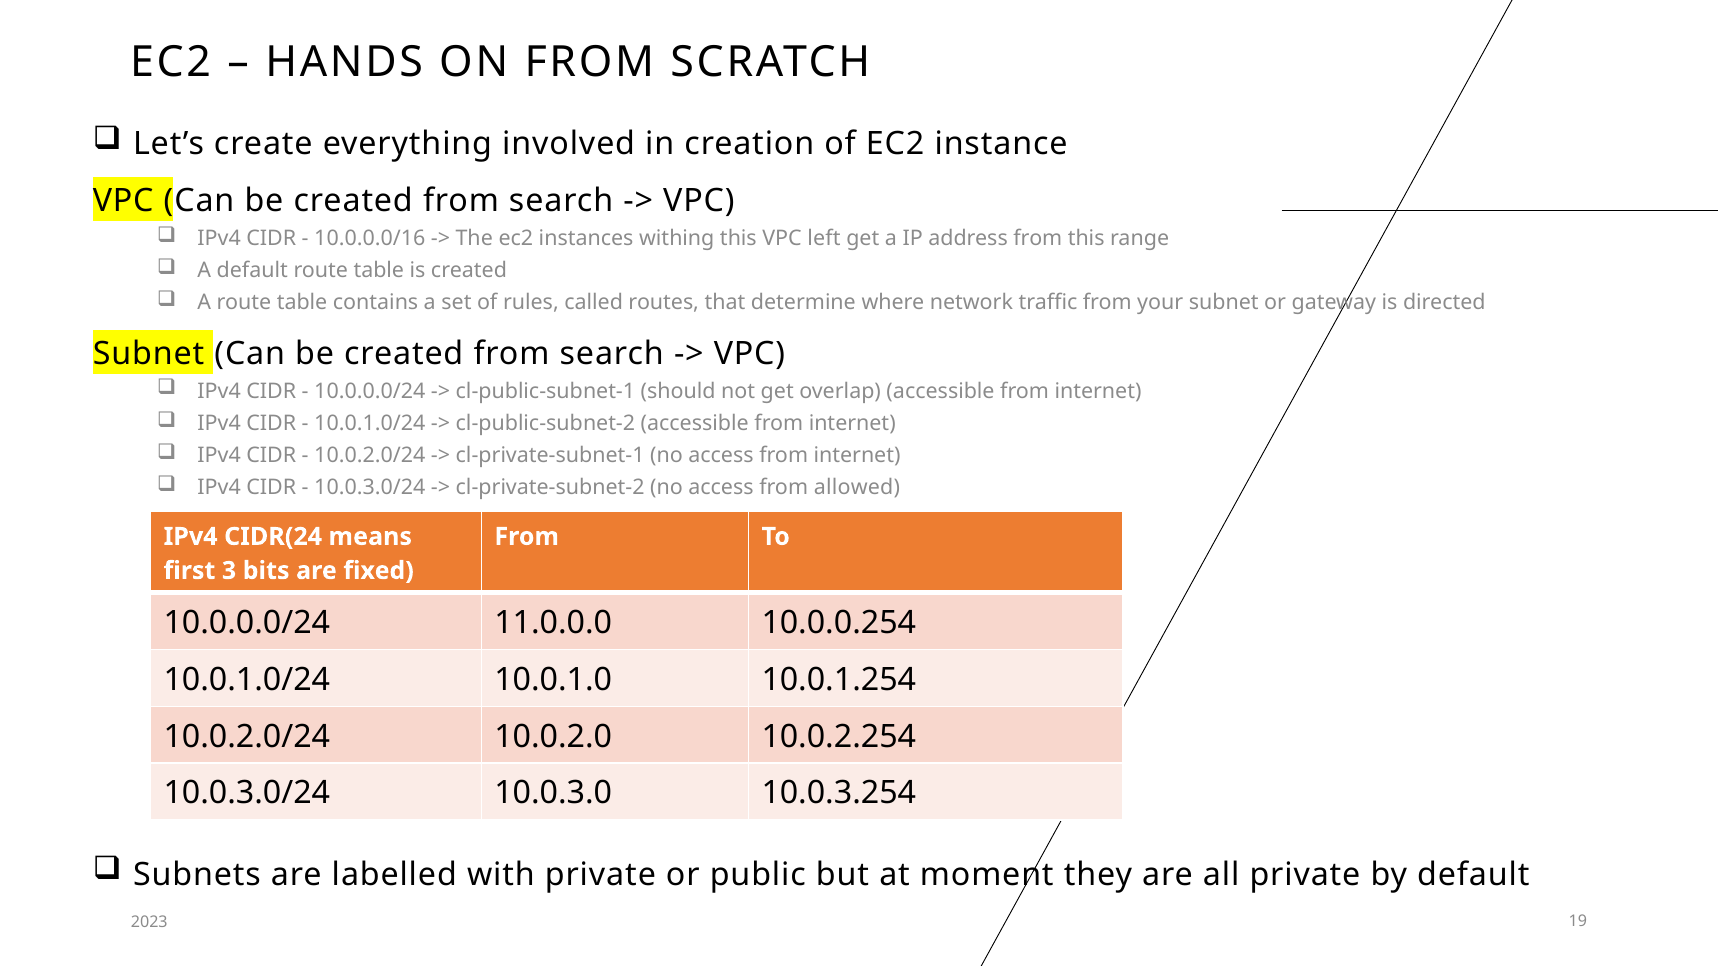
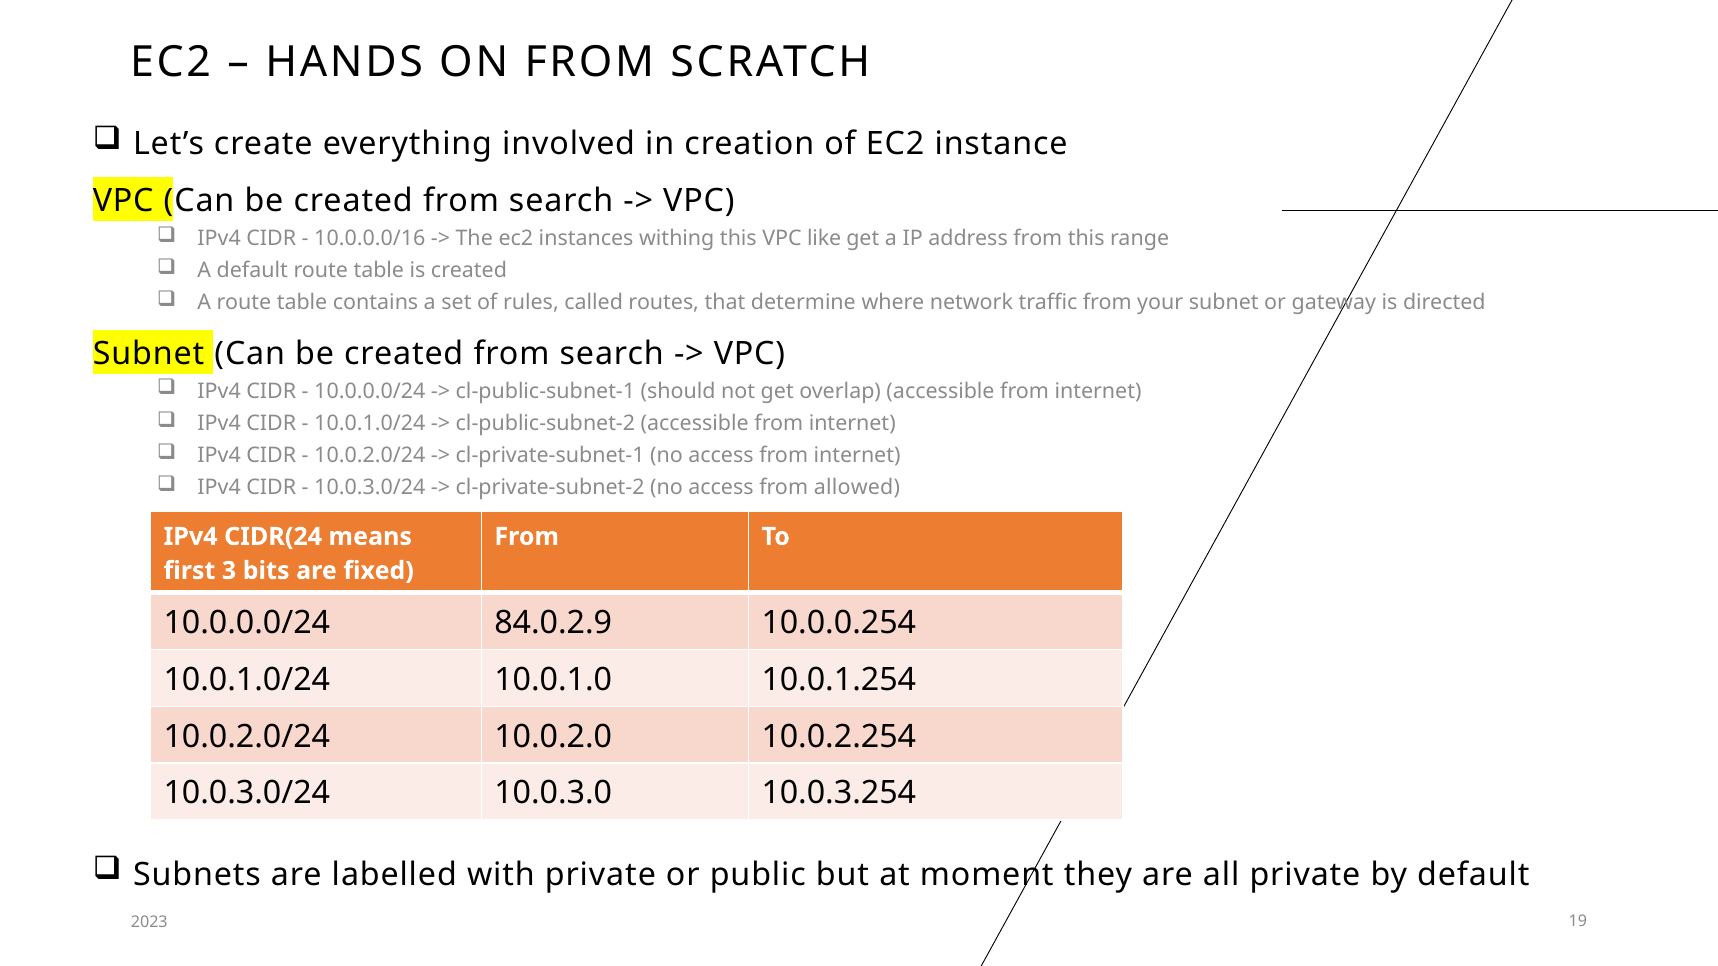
left: left -> like (824, 238)
11.0.0.0: 11.0.0.0 -> 84.0.2.9 (553, 623)
